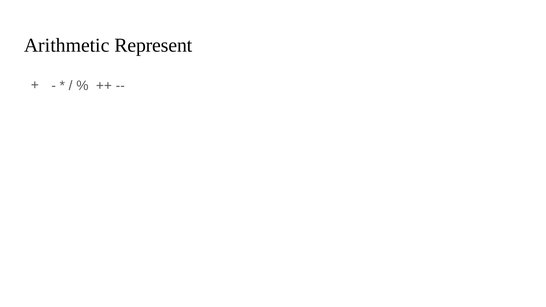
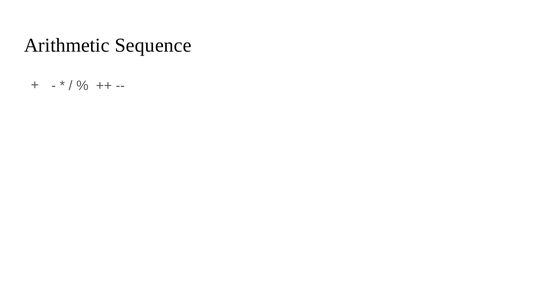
Represent: Represent -> Sequence (153, 45)
